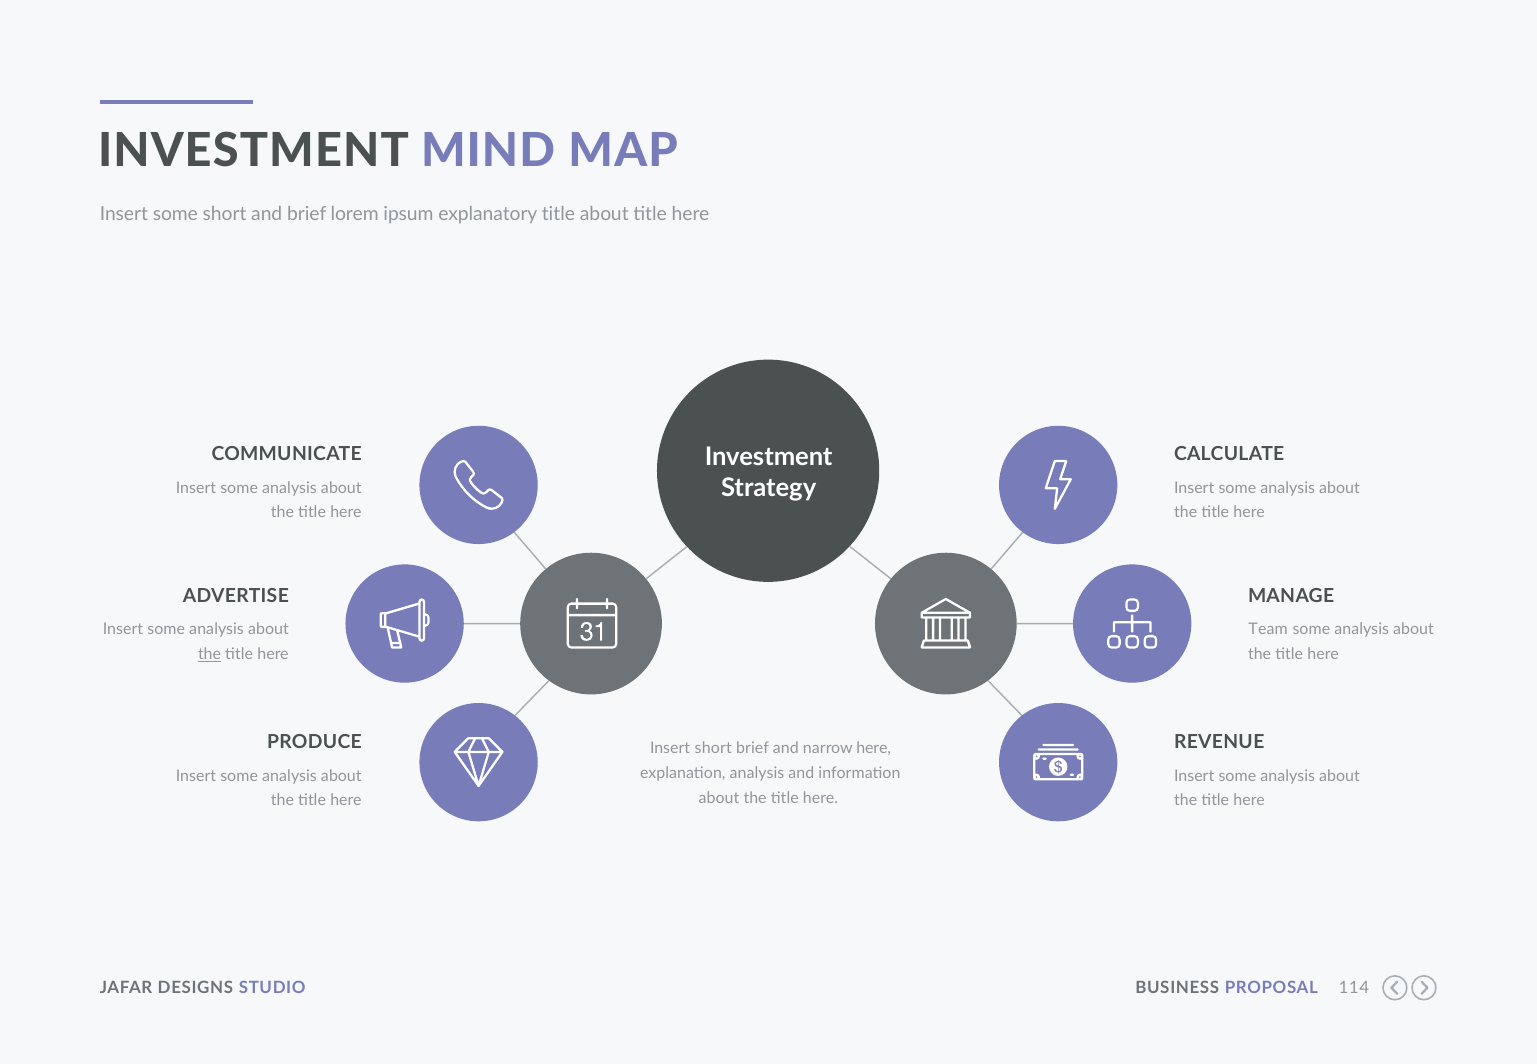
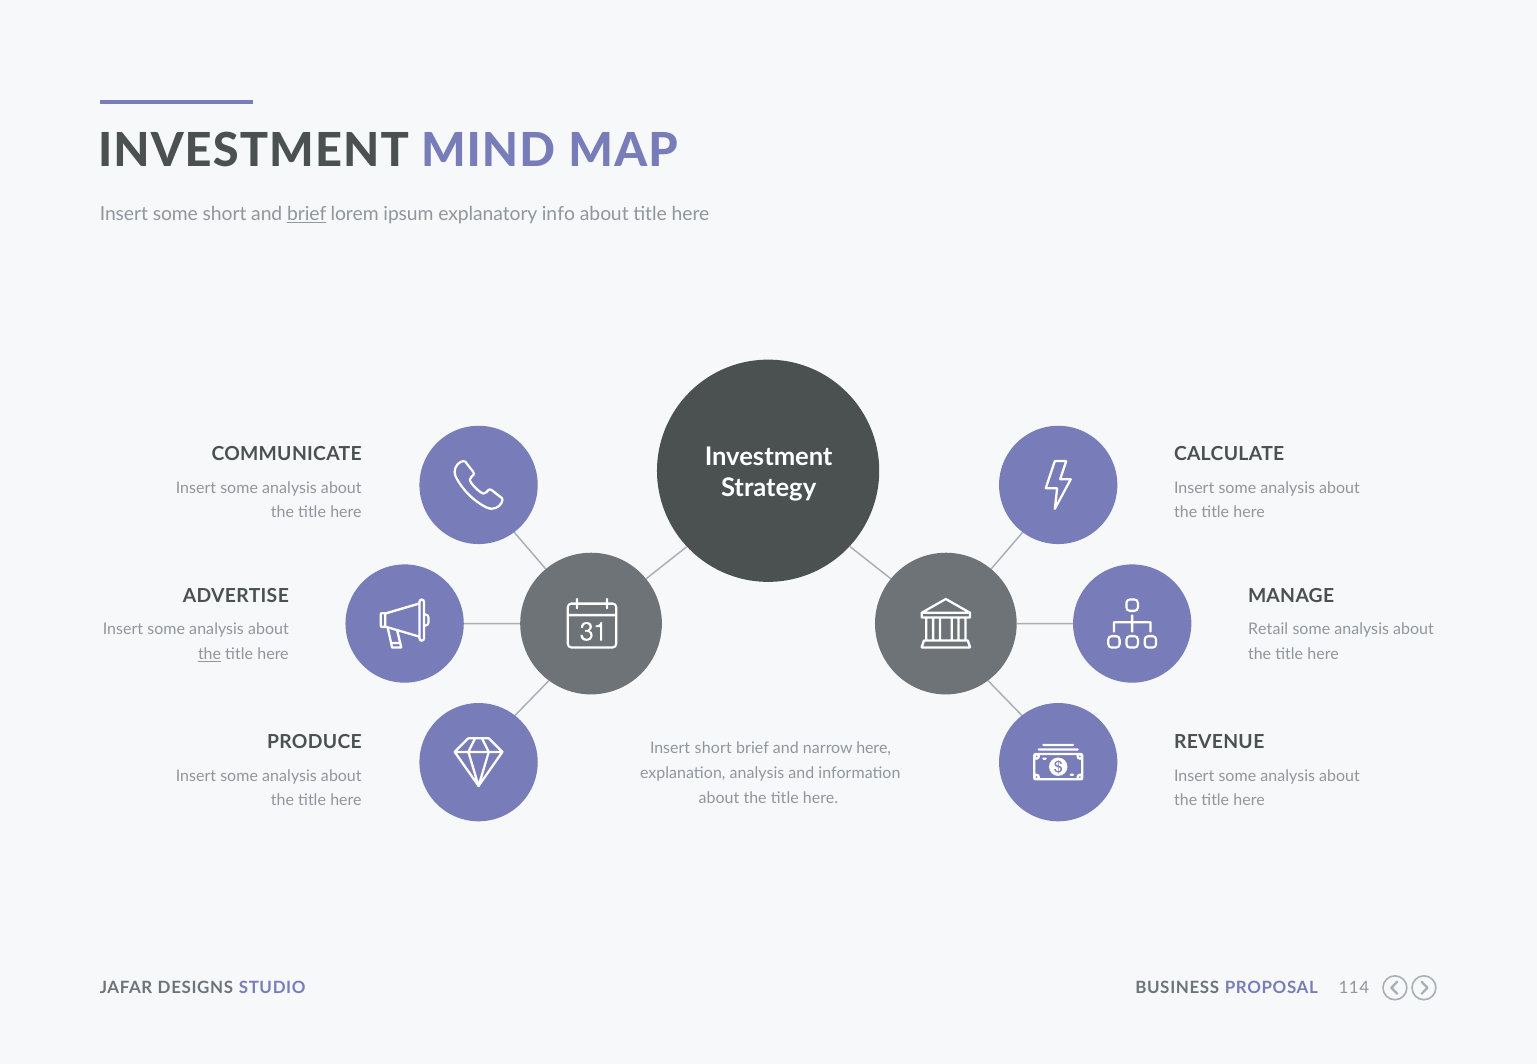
brief underline: none -> present (307, 214)
explanatory title: title -> info (558, 214)
Team: Team -> Retail (1268, 629)
